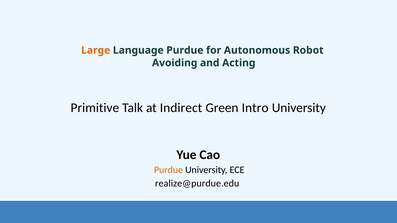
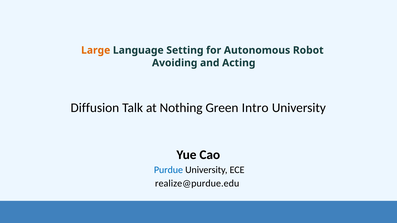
Language Purdue: Purdue -> Setting (185, 50)
Primitive: Primitive -> Diffusion (95, 108)
Indirect: Indirect -> Nothing (181, 108)
Purdue colour: orange -> blue (168, 170)
